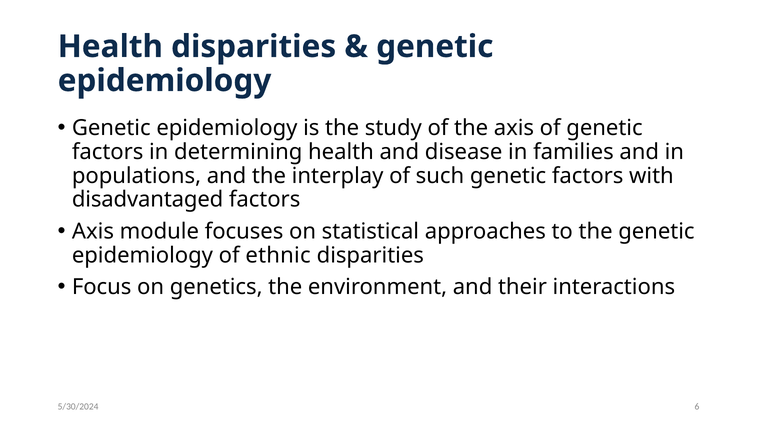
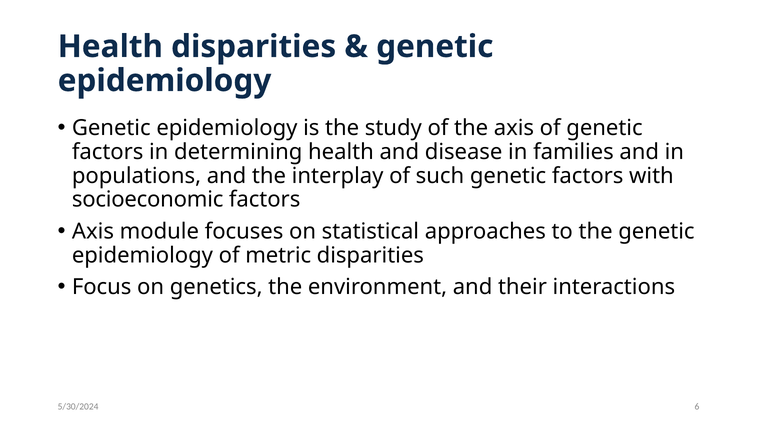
disadvantaged: disadvantaged -> socioeconomic (148, 200)
ethnic: ethnic -> metric (278, 255)
